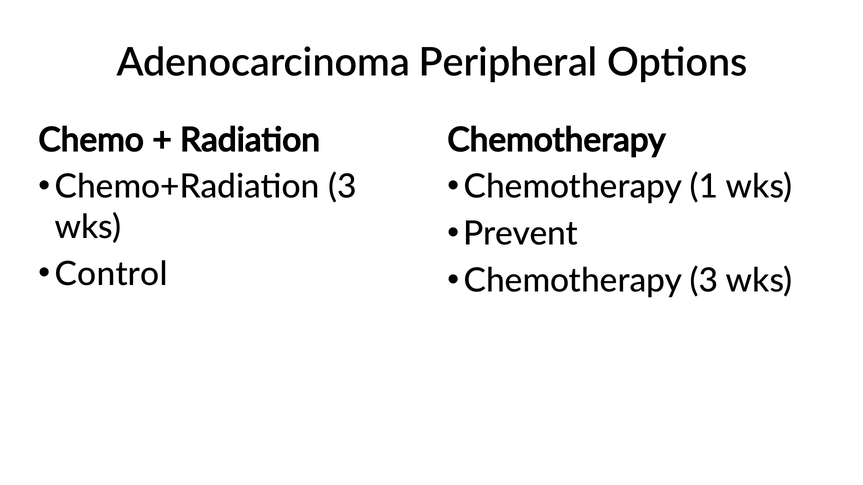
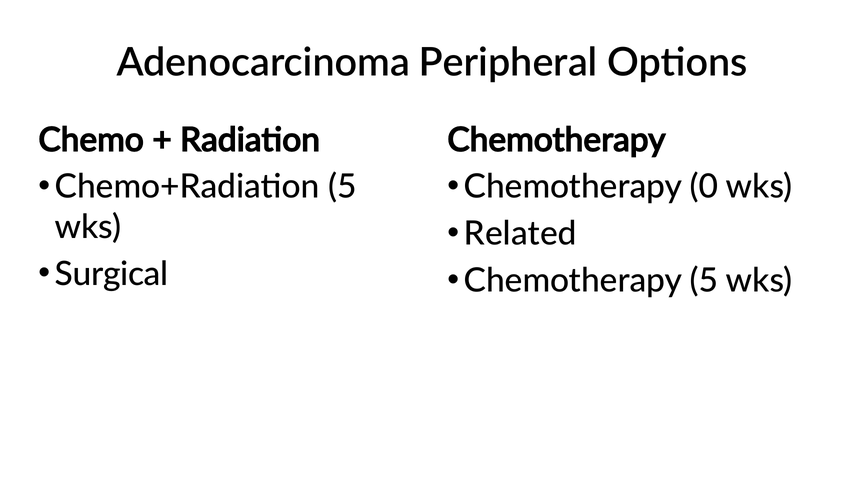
Chemo+Radiation 3: 3 -> 5 (342, 187)
1: 1 -> 0 (704, 187)
Prevent: Prevent -> Related (520, 234)
Control: Control -> Surgical (112, 274)
Chemotherapy 3: 3 -> 5 (704, 281)
